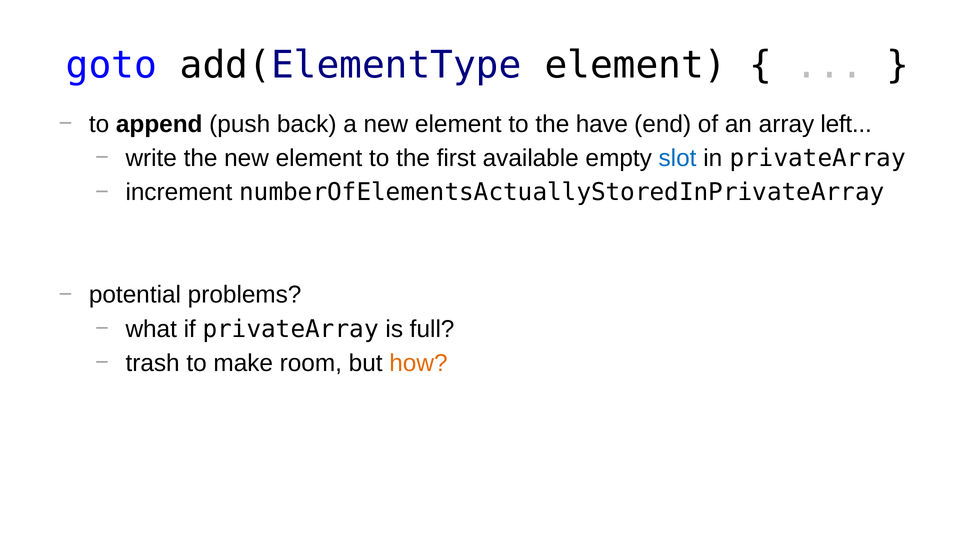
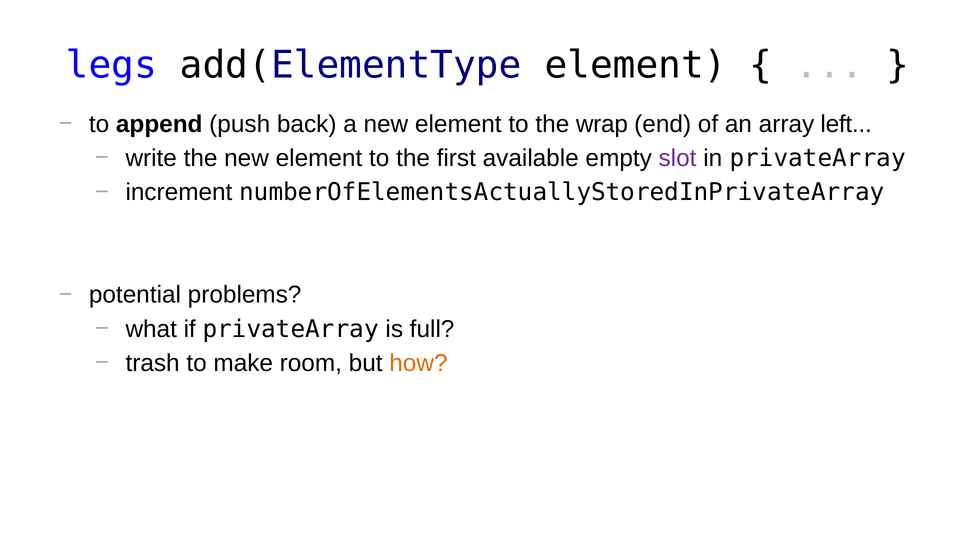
goto: goto -> legs (112, 65)
have: have -> wrap (602, 124)
slot colour: blue -> purple (677, 158)
